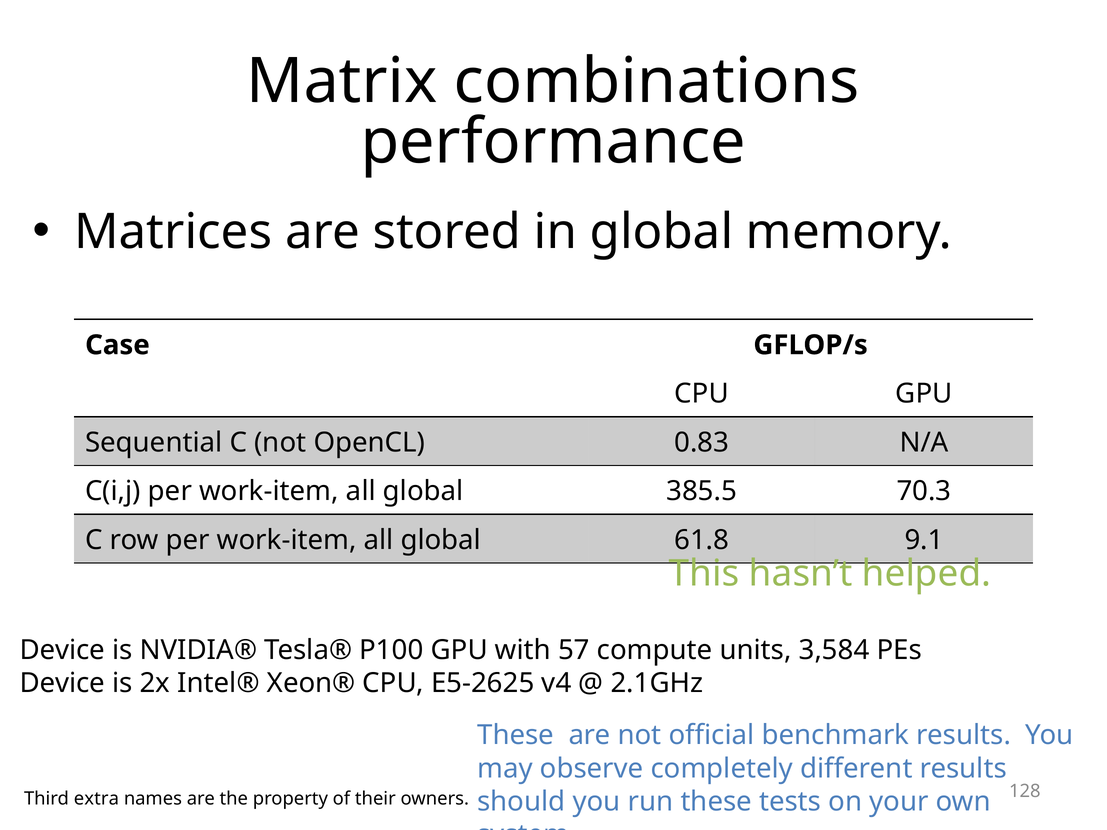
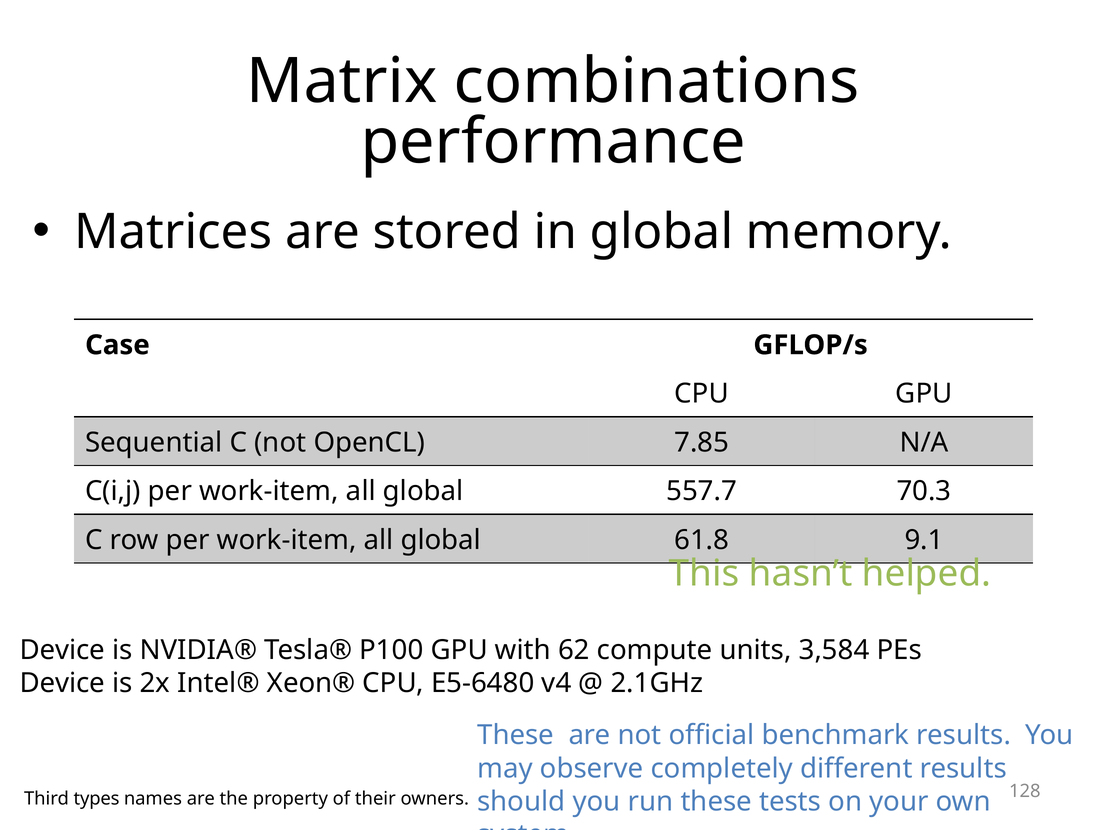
0.83: 0.83 -> 7.85 (702, 443)
385.5: 385.5 -> 557.7 (702, 491)
57: 57 -> 62 (574, 650)
E5-2625: E5-2625 -> E5-6480 (483, 683)
extra: extra -> types (97, 799)
